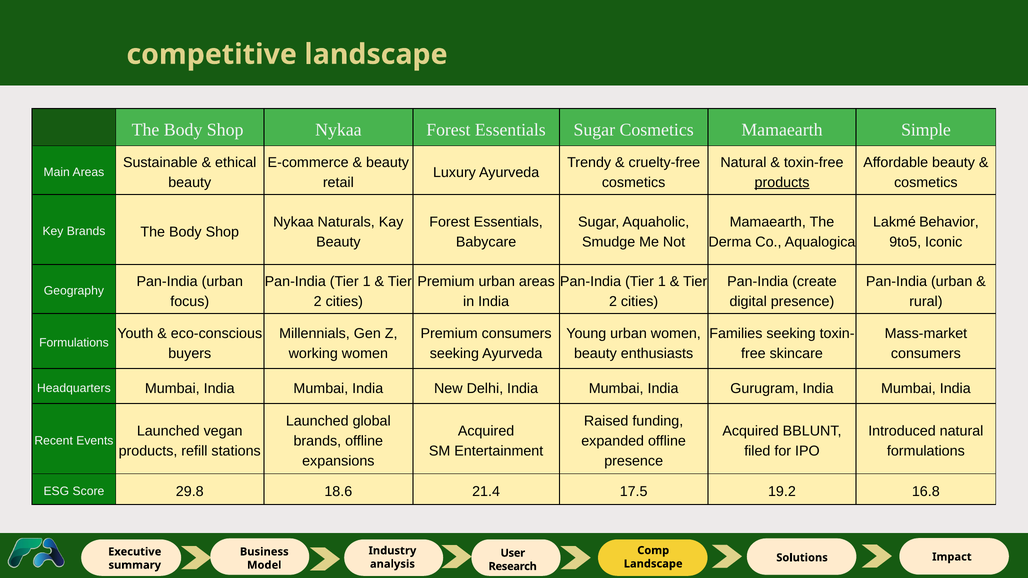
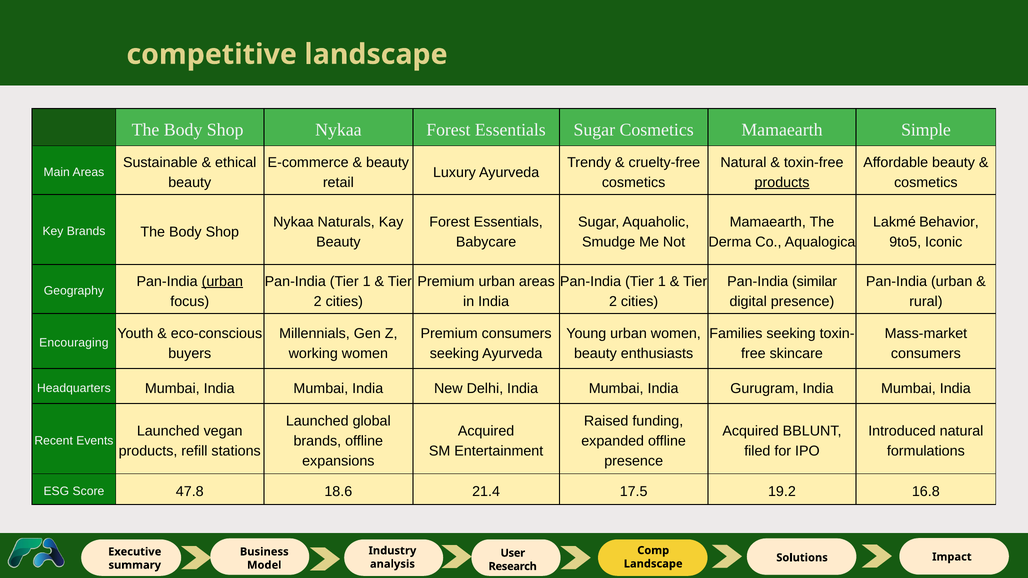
urban underline: none -> present (222, 281)
create: create -> similar (815, 281)
Formulations: Formulations -> Encouraging (74, 343)
29.8: 29.8 -> 47.8 (190, 492)
